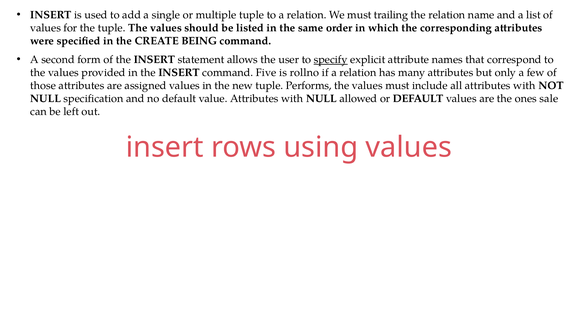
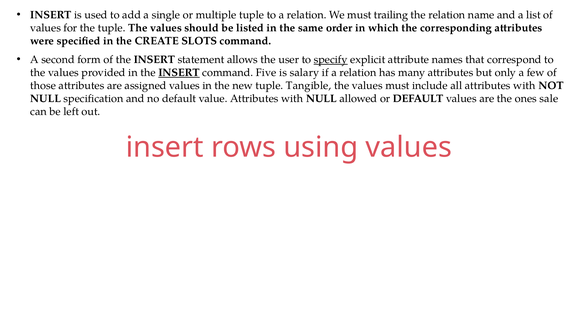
BEING: BEING -> SLOTS (199, 41)
INSERT underline: none -> present (179, 73)
rollno: rollno -> salary (304, 73)
Performs: Performs -> Tangible (309, 86)
